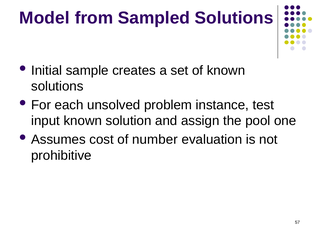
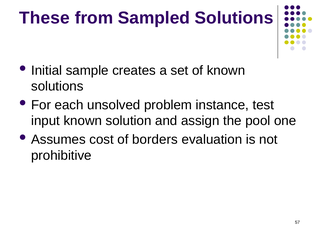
Model: Model -> These (44, 18)
number: number -> borders (155, 140)
